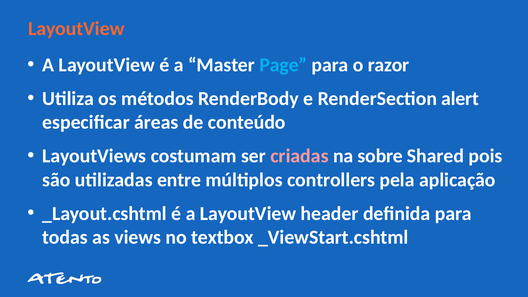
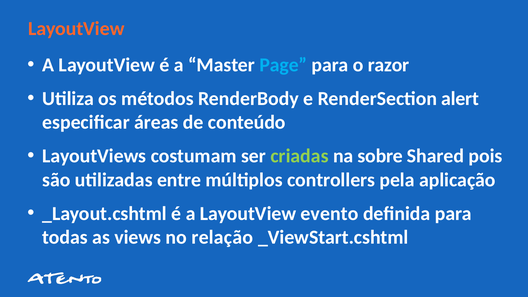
criadas colour: pink -> light green (299, 156)
header: header -> evento (330, 213)
textbox: textbox -> relação (222, 237)
